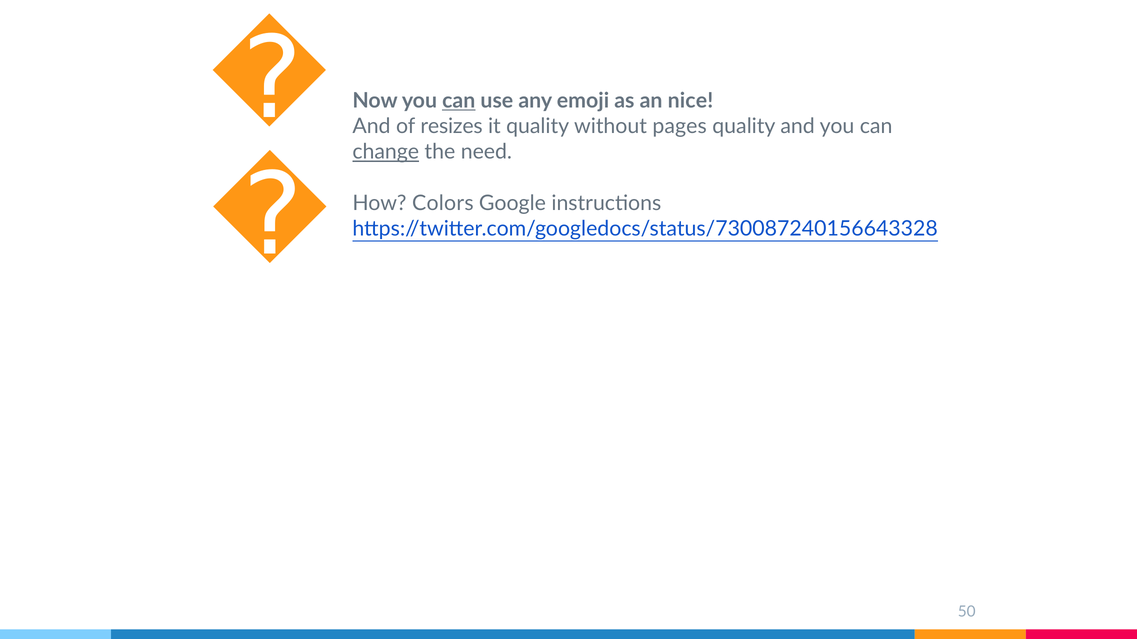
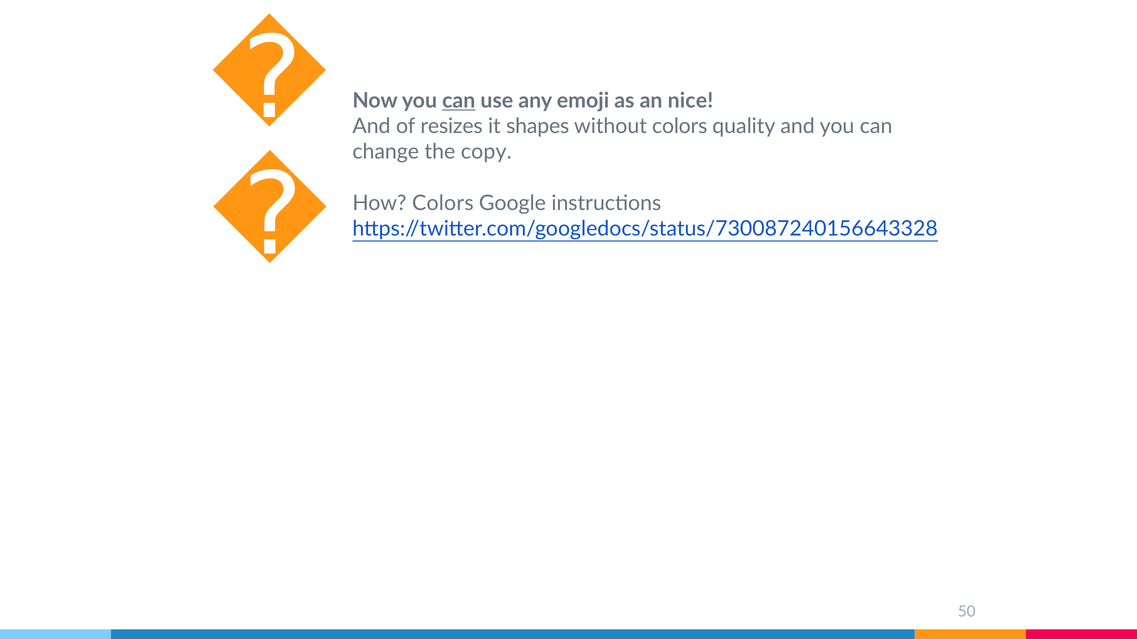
it quality: quality -> shapes (538, 127)
without pages: pages -> colors (680, 127)
change underline: present -> none (386, 152)
need: need -> copy (486, 152)
